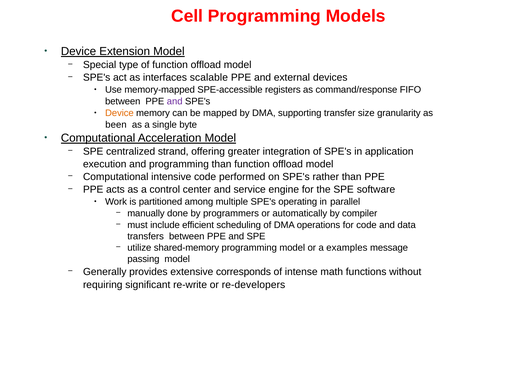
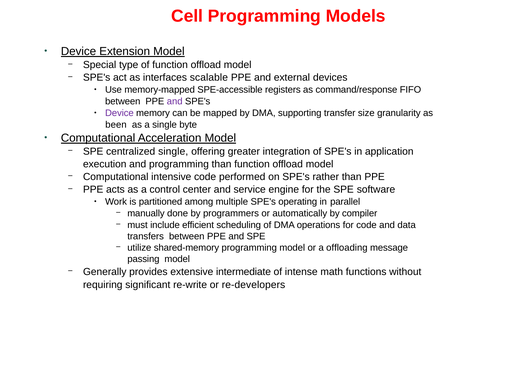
Device colour: orange -> purple (119, 113)
centralized strand: strand -> single (173, 152)
examples: examples -> offloading (347, 248)
corresponds: corresponds -> intermediate (243, 272)
